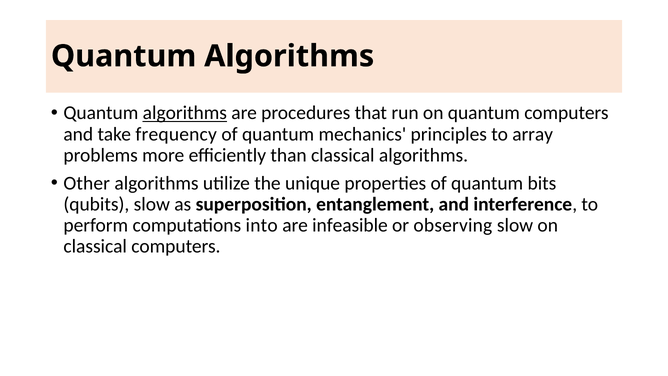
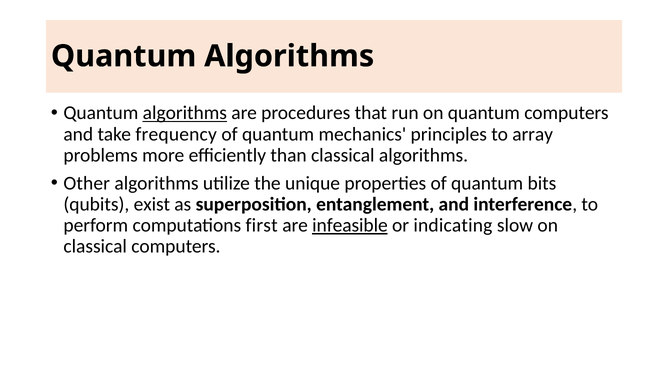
qubits slow: slow -> exist (152, 204)
into: into -> first (262, 225)
infeasible underline: none -> present (350, 225)
observing: observing -> indicating (453, 225)
